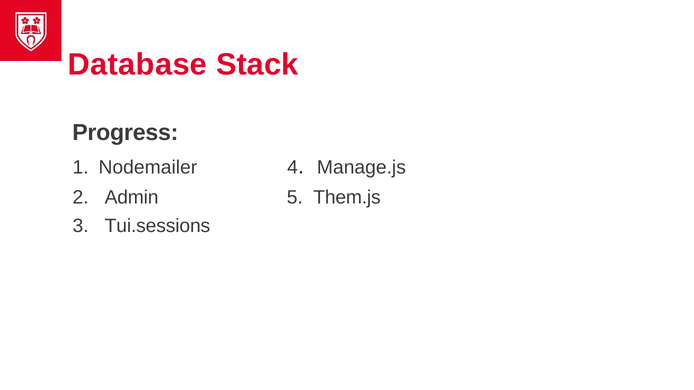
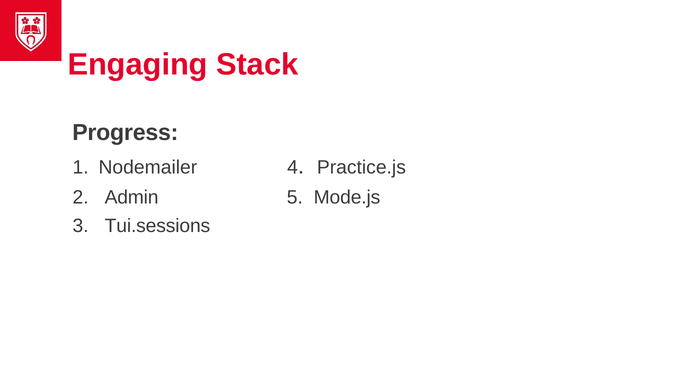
Database: Database -> Engaging (138, 65)
Manage.js: Manage.js -> Practice.js (361, 168)
Them.js: Them.js -> Mode.js (347, 197)
